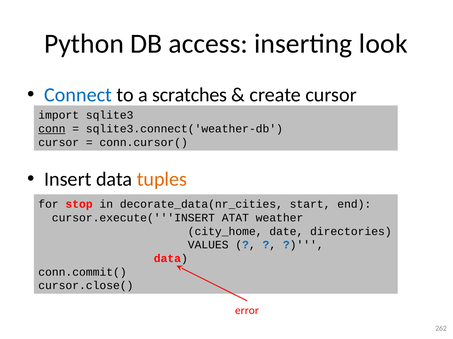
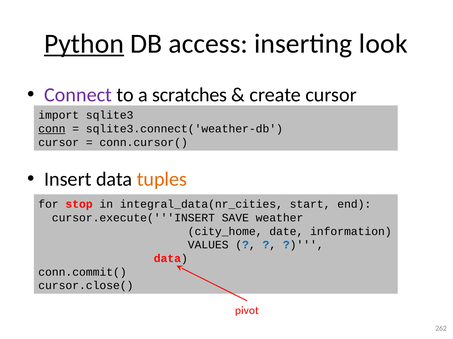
Python underline: none -> present (84, 44)
Connect colour: blue -> purple (78, 95)
decorate_data(nr_cities: decorate_data(nr_cities -> integral_data(nr_cities (201, 205)
ATAT: ATAT -> SAVE (235, 218)
directories: directories -> information (351, 232)
error: error -> pivot (247, 311)
